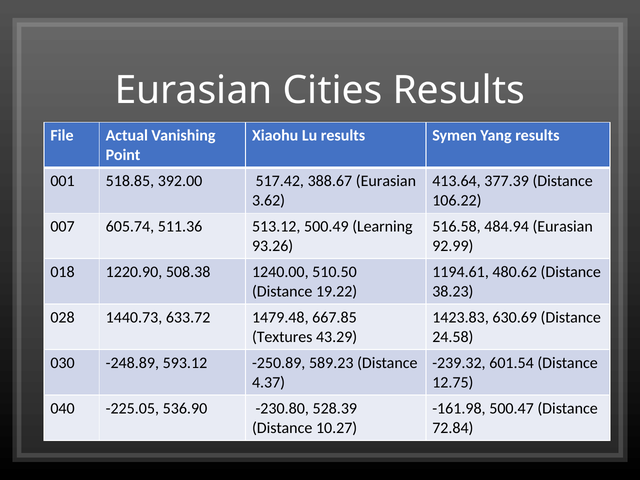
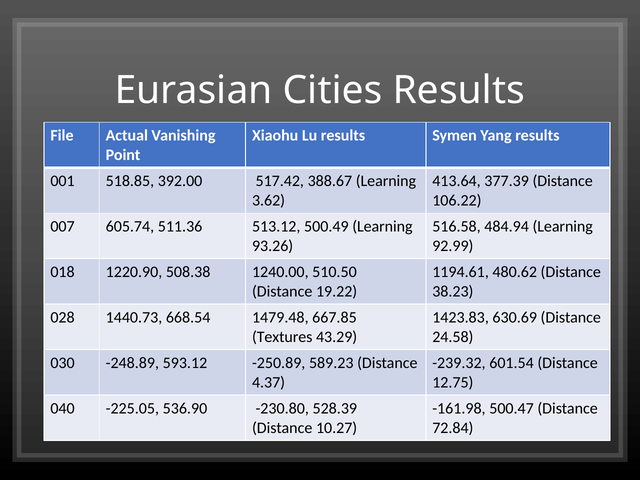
388.67 Eurasian: Eurasian -> Learning (386, 181)
484.94 Eurasian: Eurasian -> Learning (563, 226)
633.72: 633.72 -> 668.54 (188, 317)
